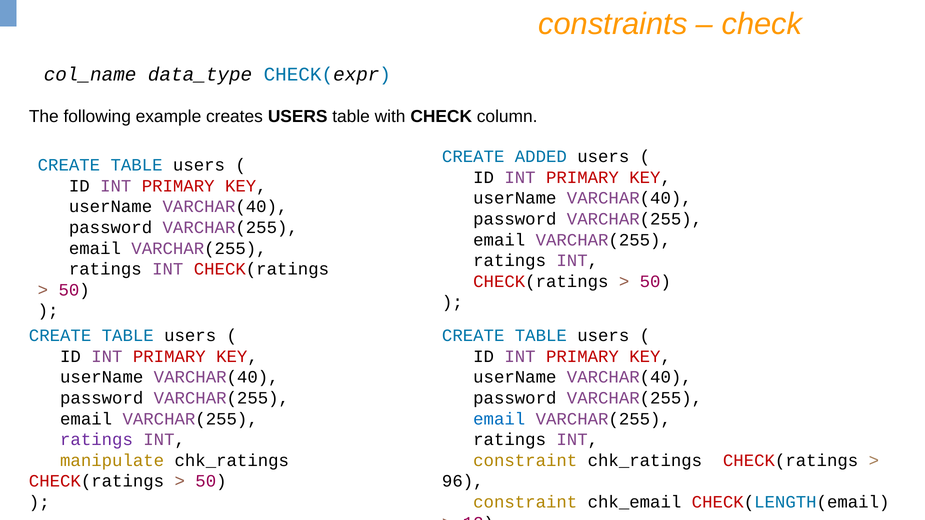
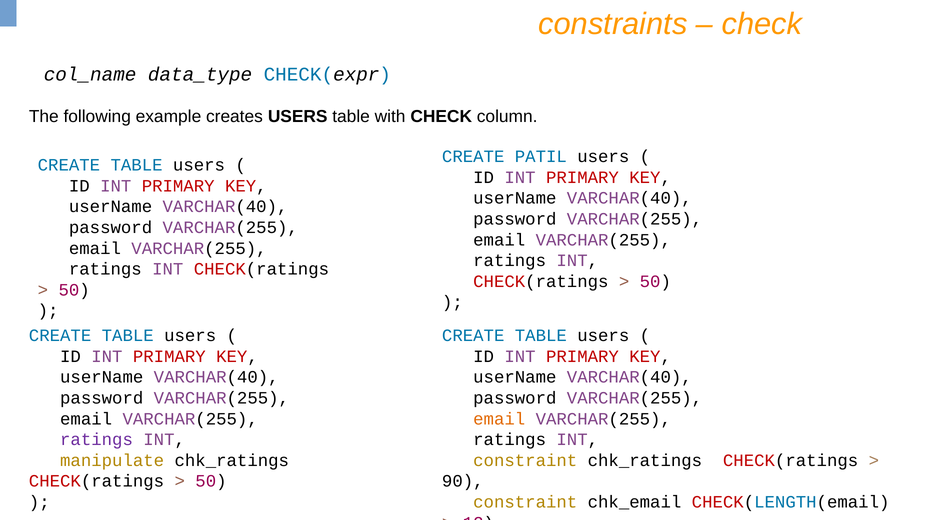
ADDED: ADDED -> PATIL (541, 157)
email colour: blue -> orange (499, 419)
96: 96 -> 90 (463, 481)
